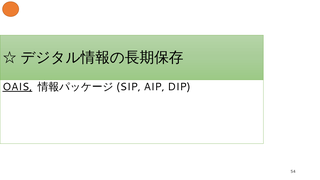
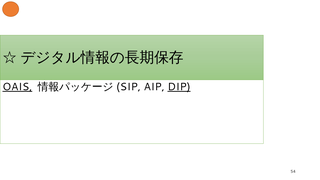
DIP underline: none -> present (179, 87)
